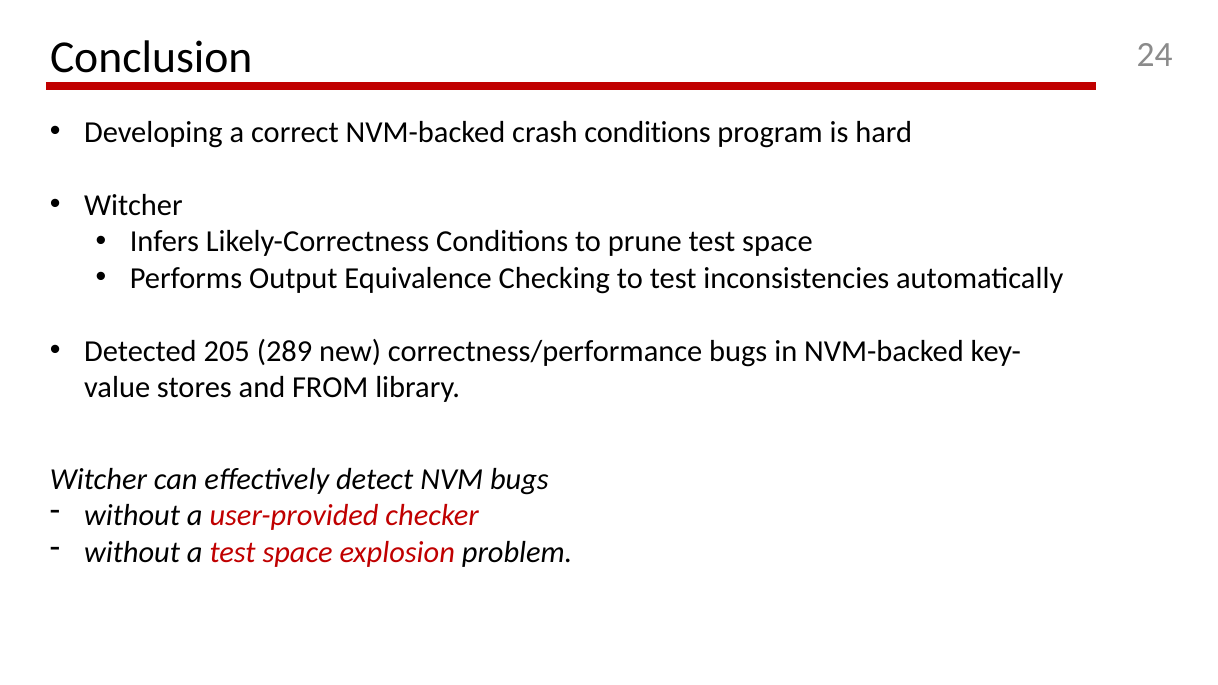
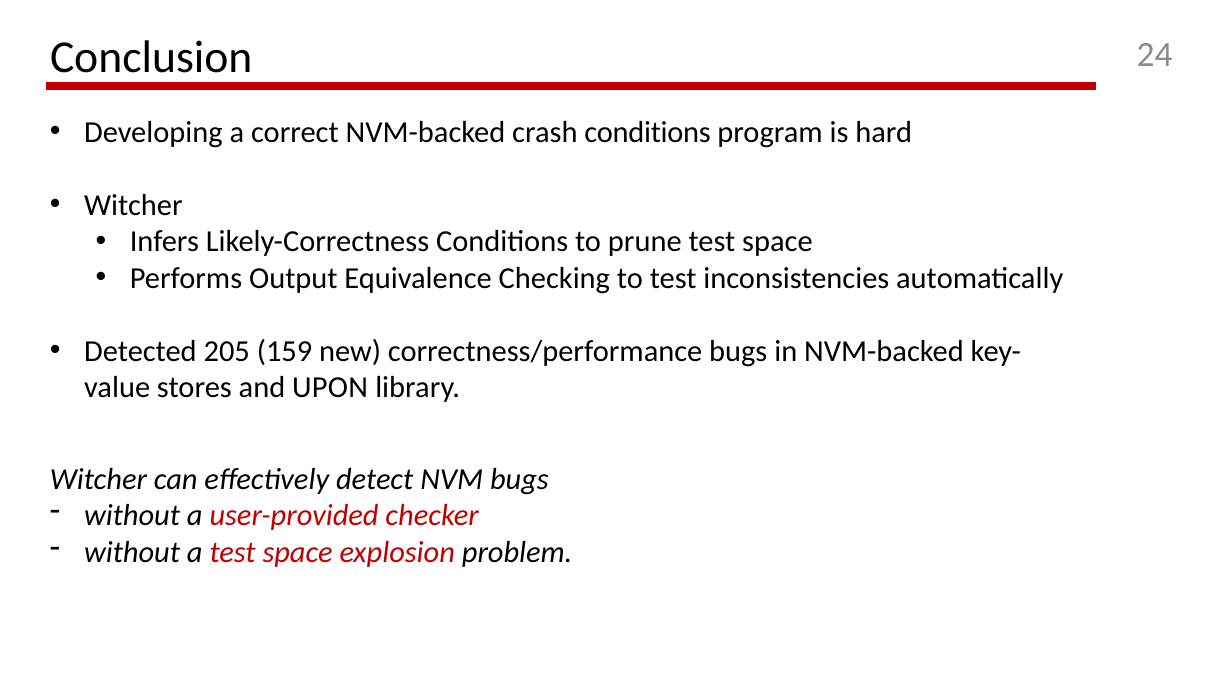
289: 289 -> 159 (285, 351)
FROM: FROM -> UPON (330, 388)
